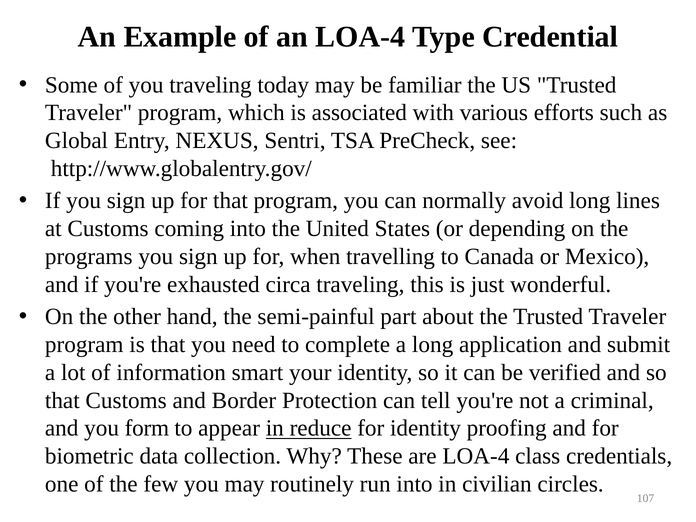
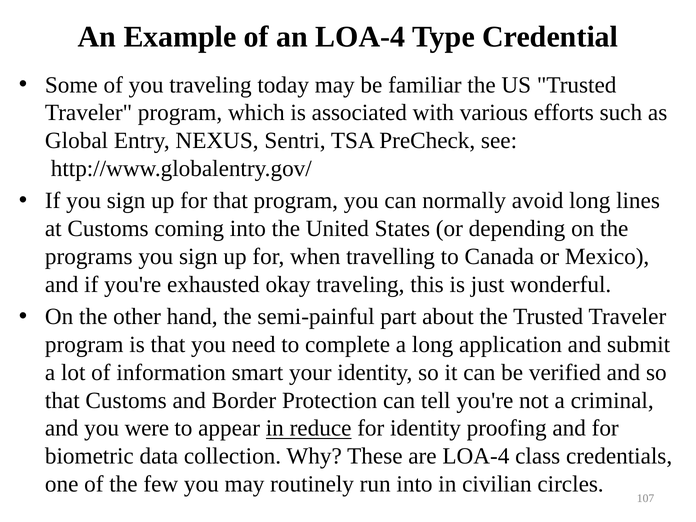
circa: circa -> okay (288, 284)
form: form -> were (147, 428)
